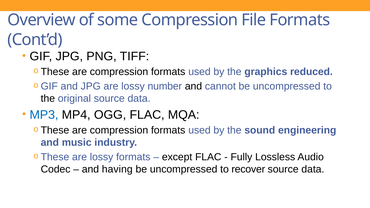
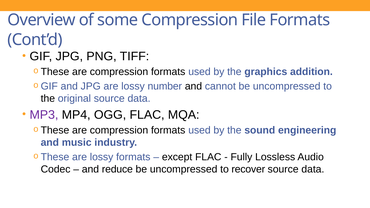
reduced: reduced -> addition (311, 72)
MP3 colour: blue -> purple (44, 115)
having: having -> reduce (117, 169)
